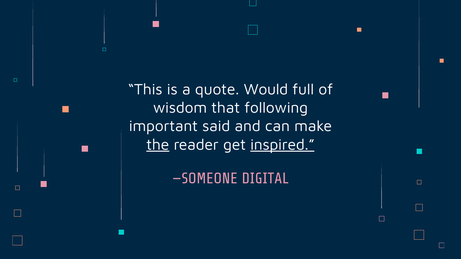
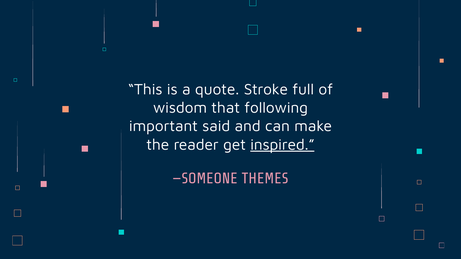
Would: Would -> Stroke (266, 89)
the underline: present -> none (158, 145)
DIGITAL: DIGITAL -> THEMES (265, 179)
